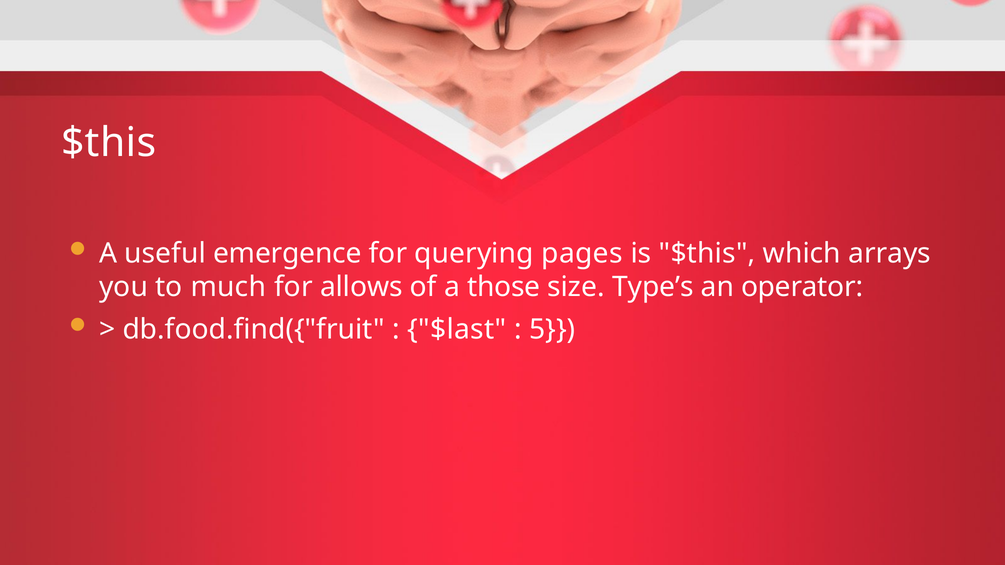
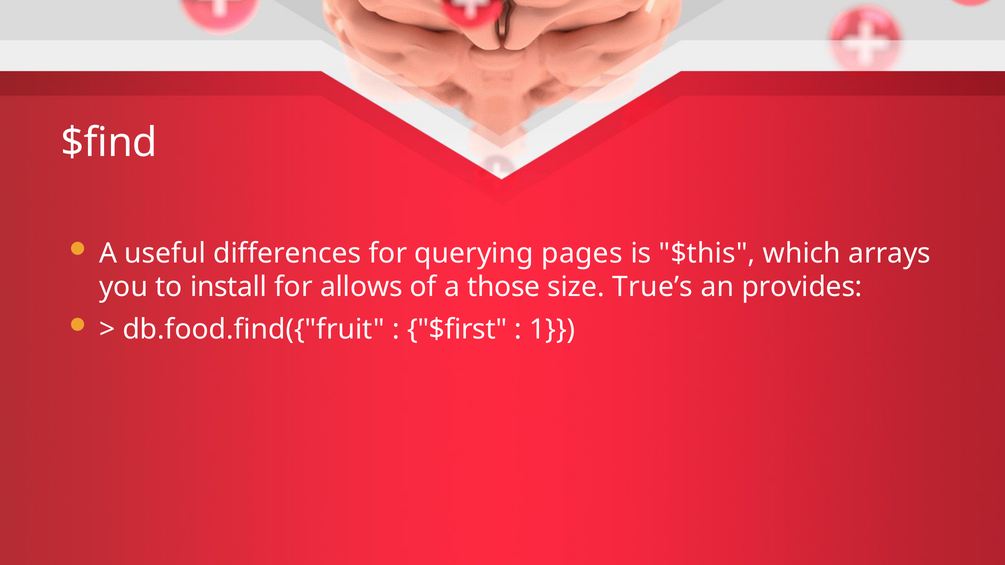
$this: $this -> $find (109, 143)
emergence: emergence -> differences (287, 253)
much: much -> install (229, 287)
Type’s: Type’s -> True’s (653, 287)
operator: operator -> provides (802, 287)
$last: $last -> $first (457, 330)
5: 5 -> 1 (552, 330)
